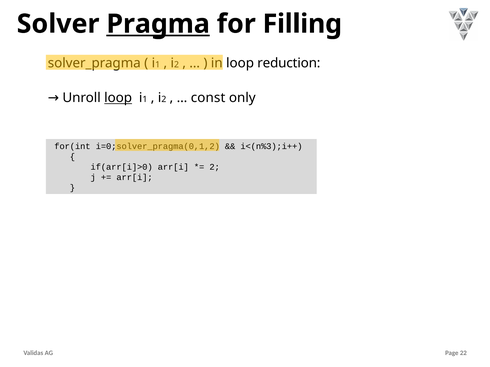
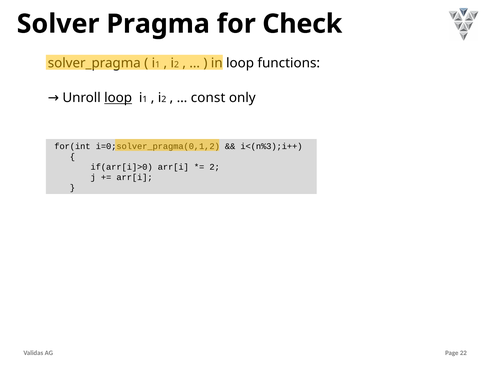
Pragma underline: present -> none (158, 24)
Filling: Filling -> Check (302, 24)
reduction: reduction -> functions (289, 63)
